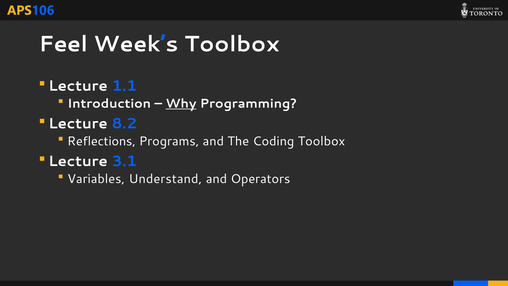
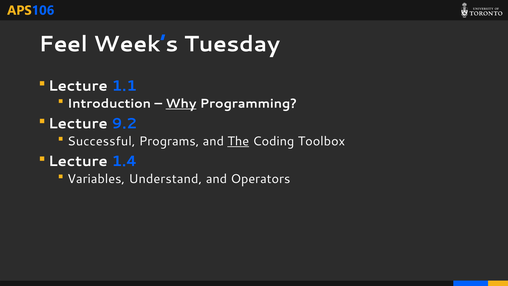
Week’s Toolbox: Toolbox -> Tuesday (232, 44)
8.2: 8.2 -> 9.2 (124, 124)
Reflections: Reflections -> Successful (101, 141)
The underline: none -> present (238, 141)
3.1: 3.1 -> 1.4 (124, 161)
